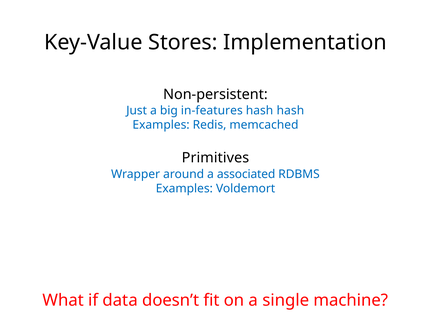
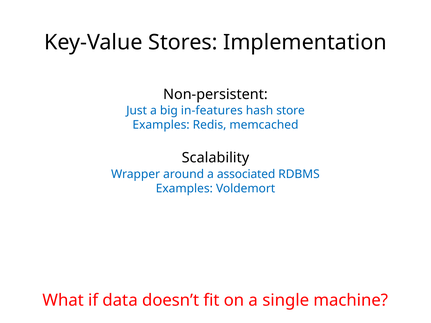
hash hash: hash -> store (291, 111)
Primitives: Primitives -> Scalability (215, 158)
